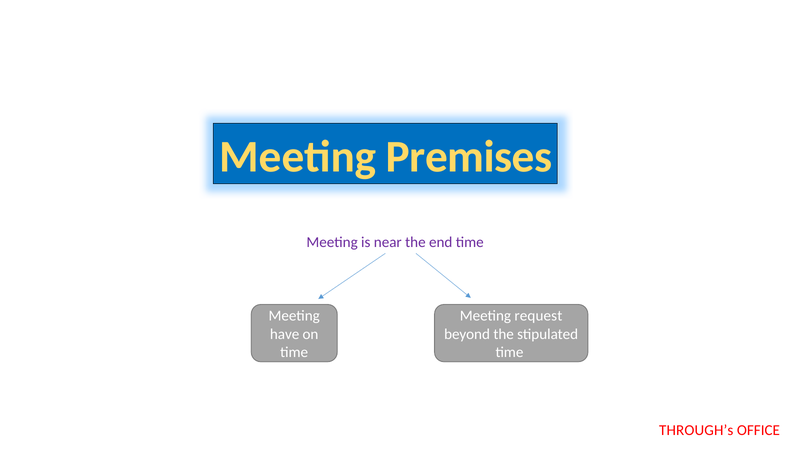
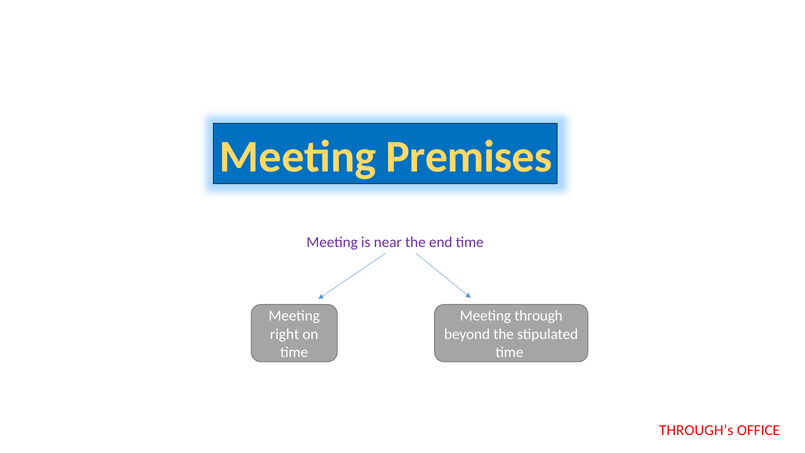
request: request -> through (539, 316)
have: have -> right (285, 334)
